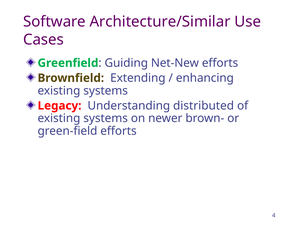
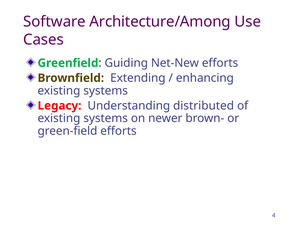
Architecture/Similar: Architecture/Similar -> Architecture/Among (160, 22)
